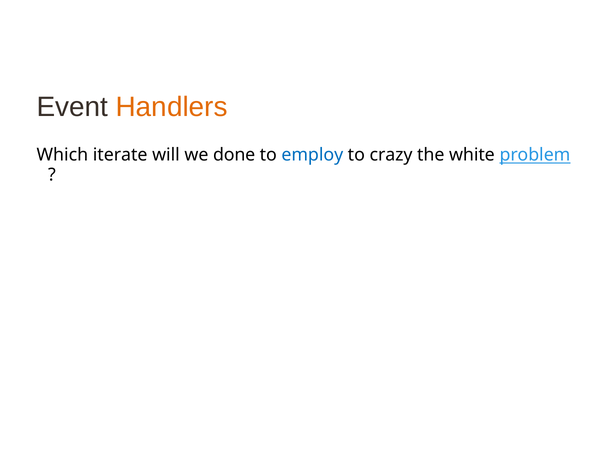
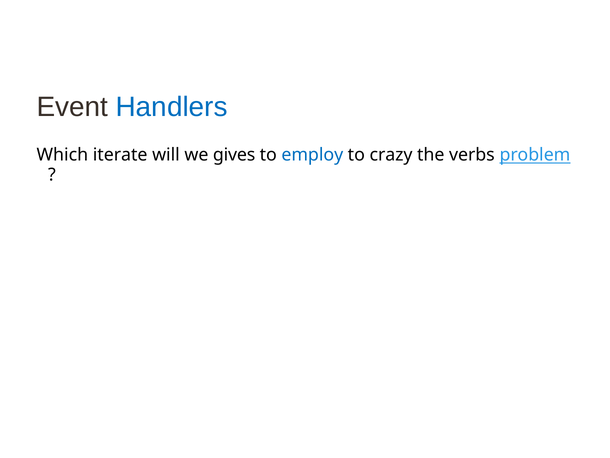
Handlers colour: orange -> blue (172, 107)
done: done -> gives (234, 155)
white: white -> verbs (472, 155)
